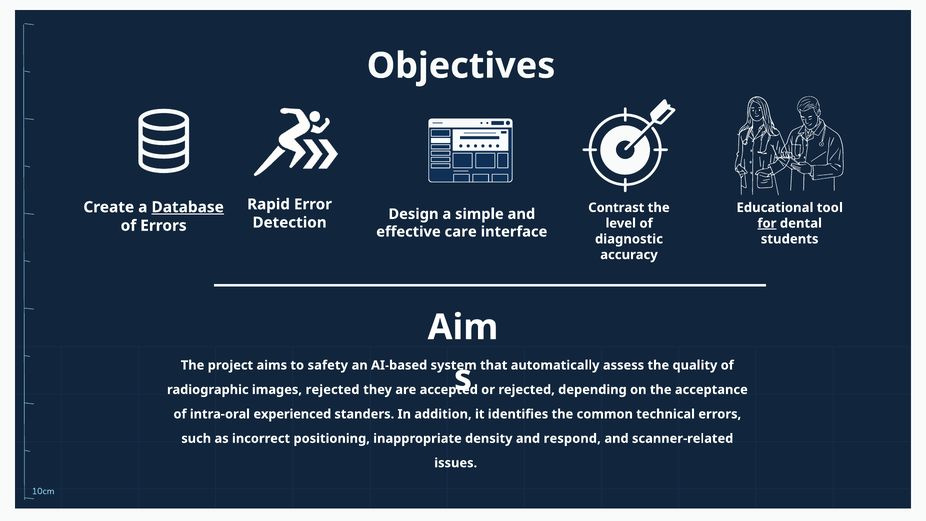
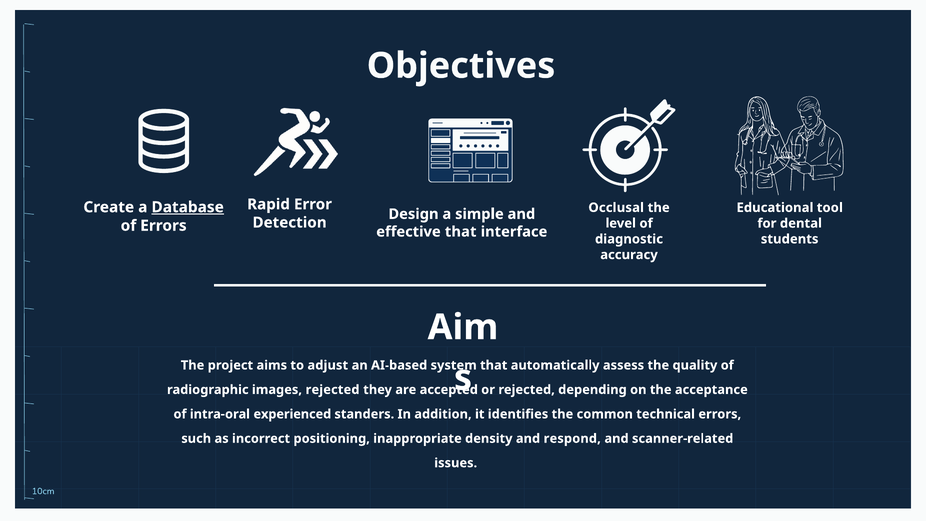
Contrast: Contrast -> Occlusal (616, 208)
for underline: present -> none (767, 223)
effective care: care -> that (461, 232)
safety: safety -> adjust (328, 365)
